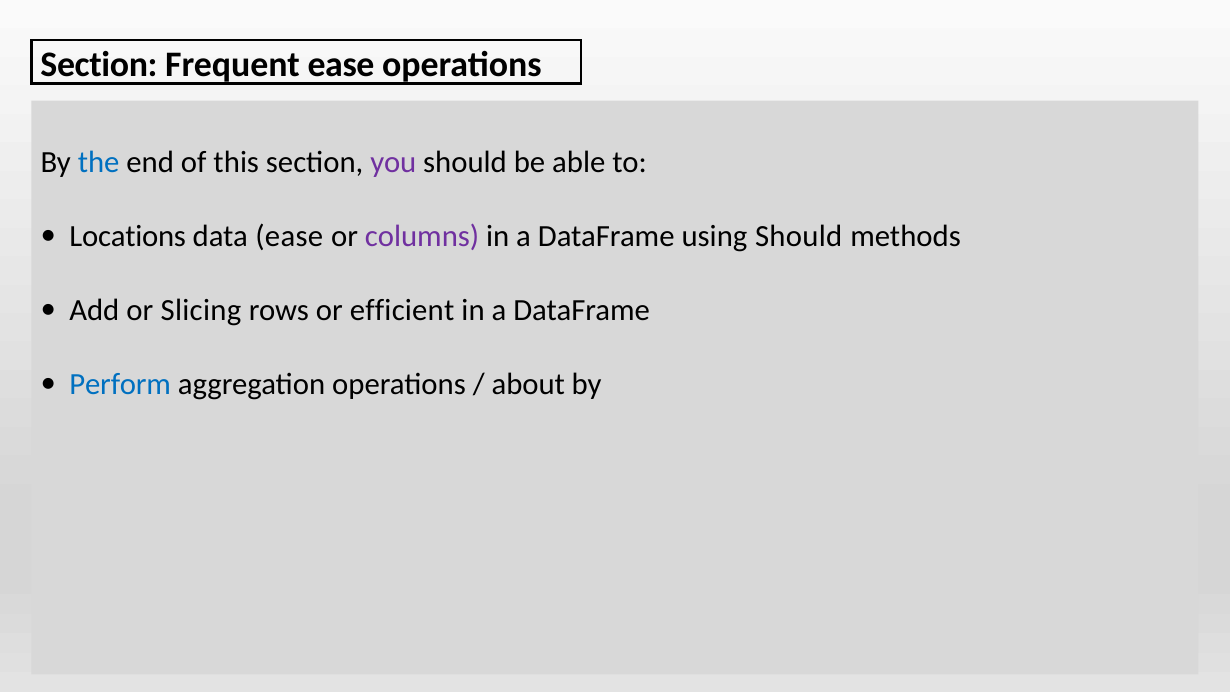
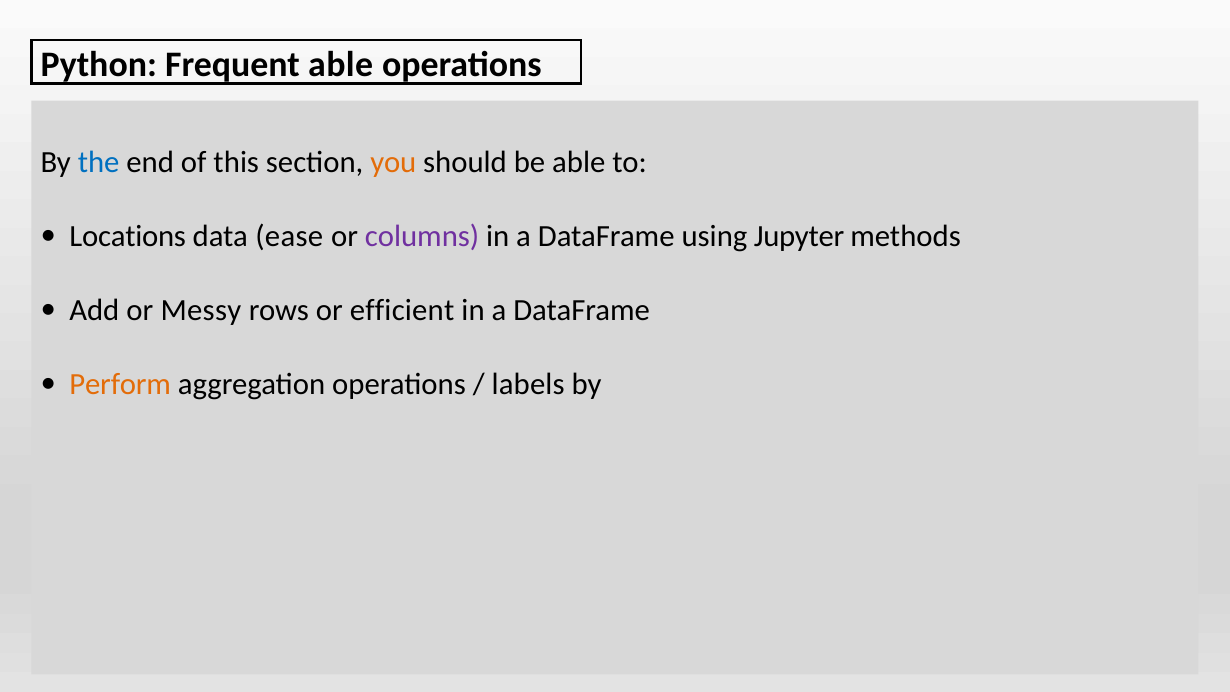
Section: Section -> Python (99, 64)
Frequent ease: ease -> able (341, 64)
you colour: purple -> orange (393, 163)
using Should: Should -> Jupyter (799, 236)
Slicing: Slicing -> Messy (201, 310)
Perform colour: blue -> orange (120, 384)
about: about -> labels (528, 384)
